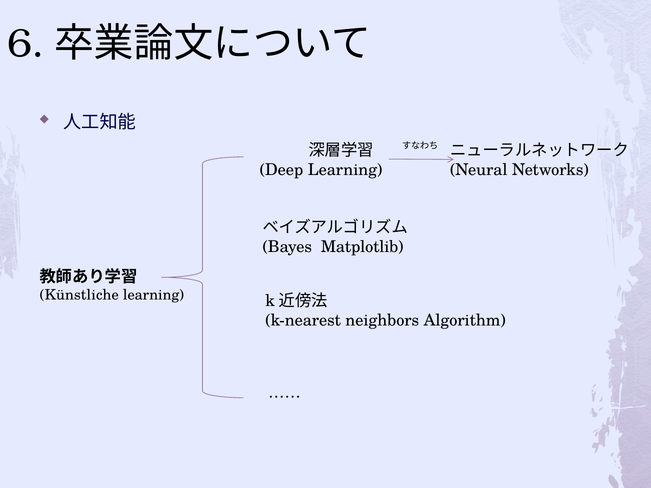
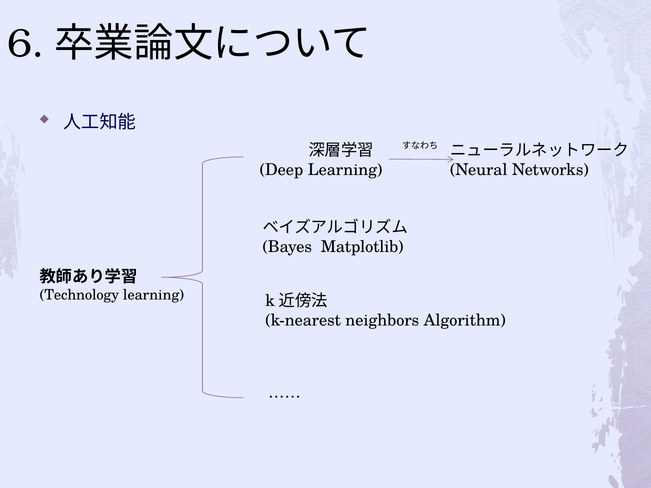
Künstliche: Künstliche -> Technology (79, 295)
